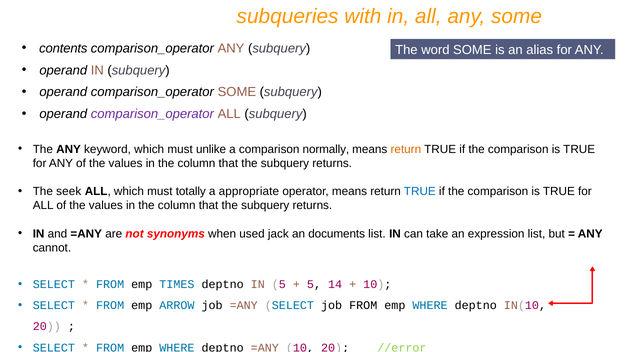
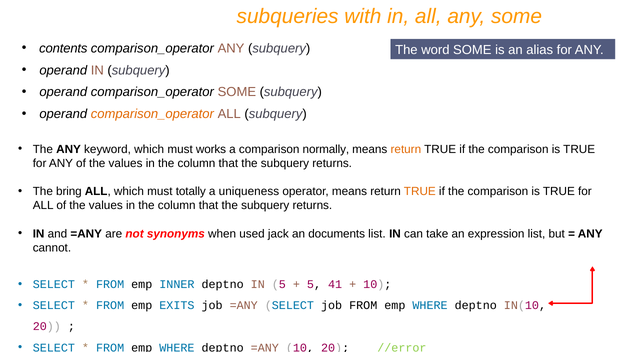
comparison_operator colour: purple -> orange (152, 114)
unlike: unlike -> works (211, 149)
seek: seek -> bring (69, 191)
appropriate: appropriate -> uniqueness (249, 191)
TRUE colour: blue -> orange (420, 191)
TIMES: TIMES -> INNER (177, 284)
14: 14 -> 41 (335, 284)
ARROW: ARROW -> EXITS (177, 305)
